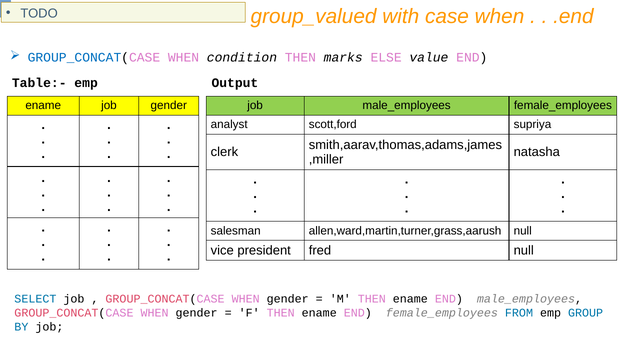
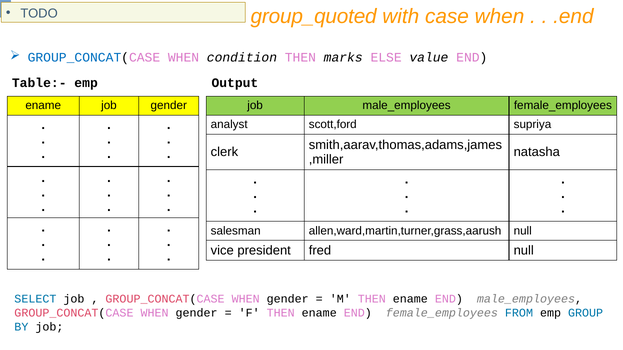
group_valued: group_valued -> group_quoted (314, 16)
